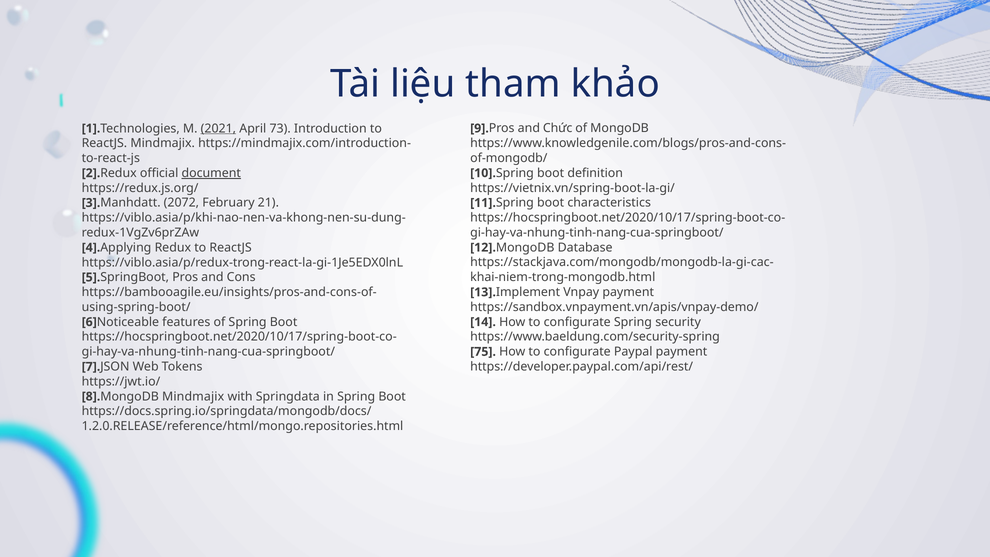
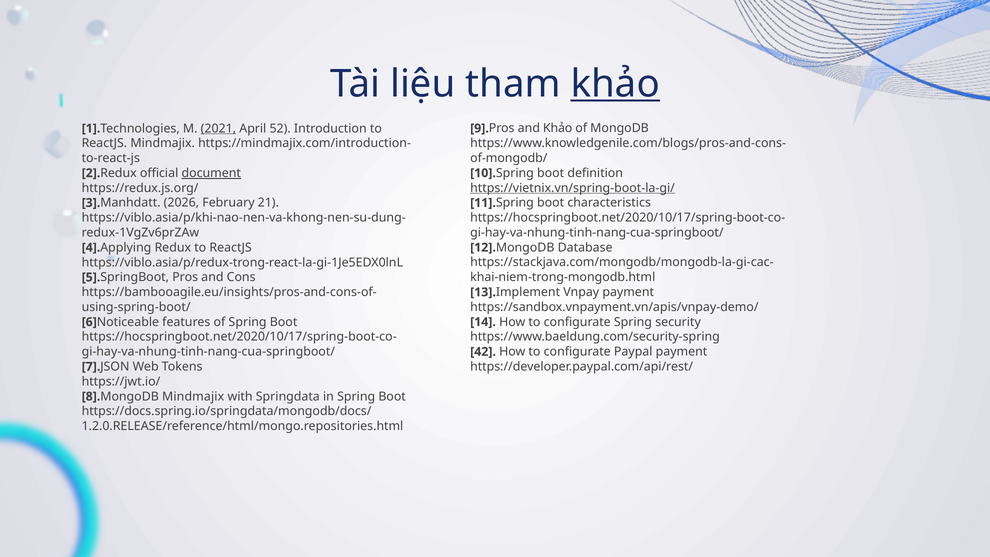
khảo underline: none -> present (615, 84)
73: 73 -> 52 (280, 128)
and Chức: Chức -> Khảo (558, 128)
https://vietnix.vn/spring-boot-la-gi/ underline: none -> present (573, 188)
2072: 2072 -> 2026 (181, 203)
75: 75 -> 42 (483, 352)
